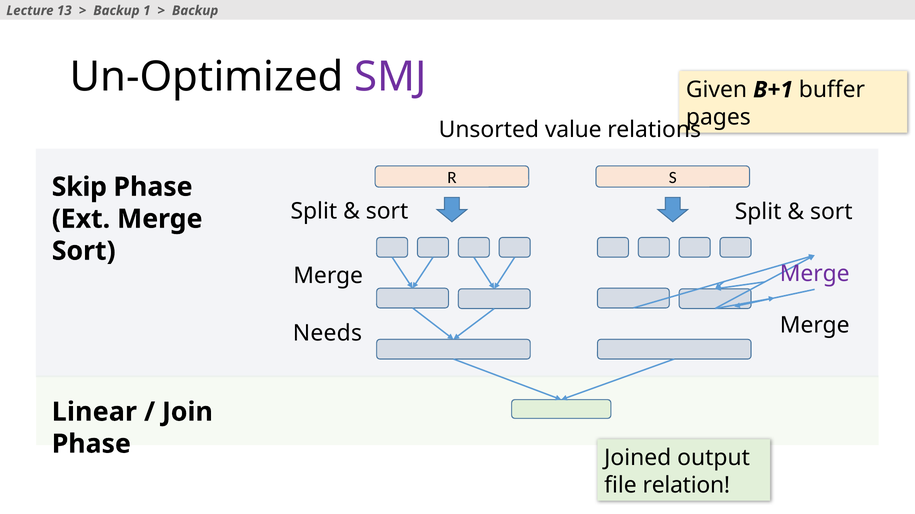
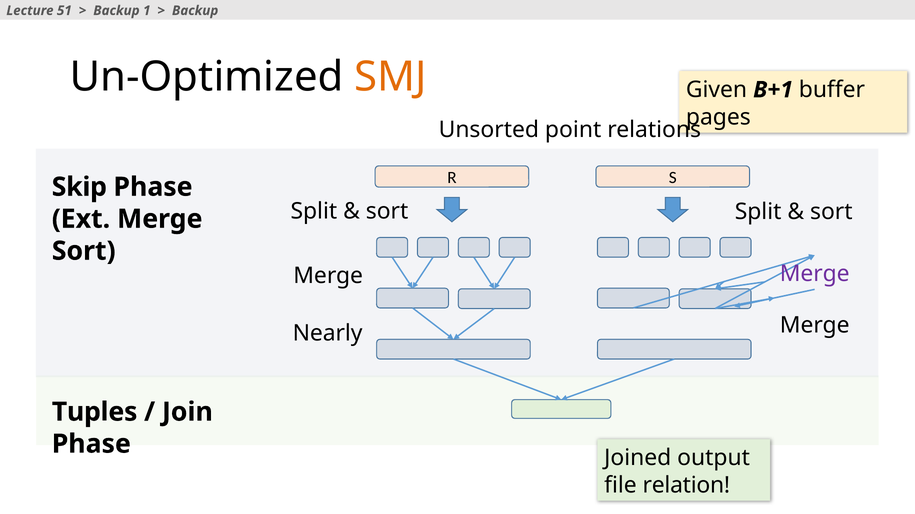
13: 13 -> 51 (64, 11)
SMJ colour: purple -> orange (391, 77)
value: value -> point (573, 130)
Needs: Needs -> Nearly (328, 334)
Linear: Linear -> Tuples (95, 412)
